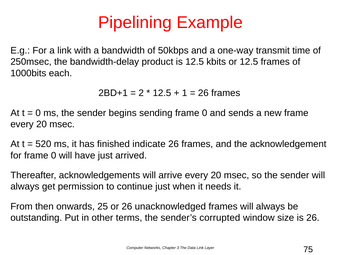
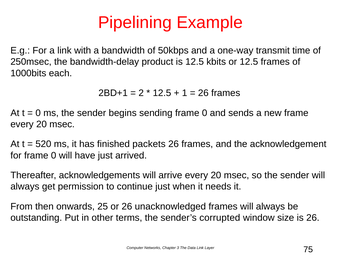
indicate: indicate -> packets (149, 144)
